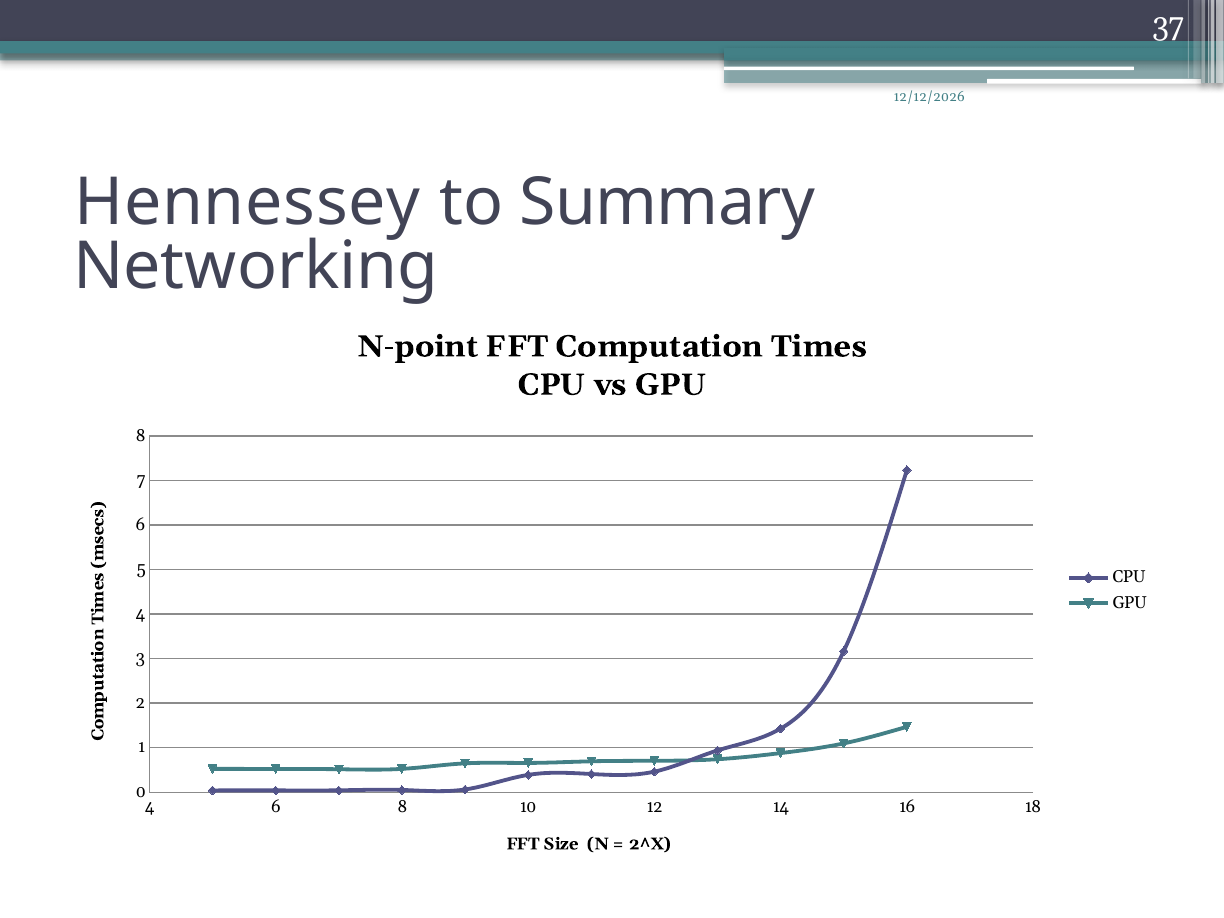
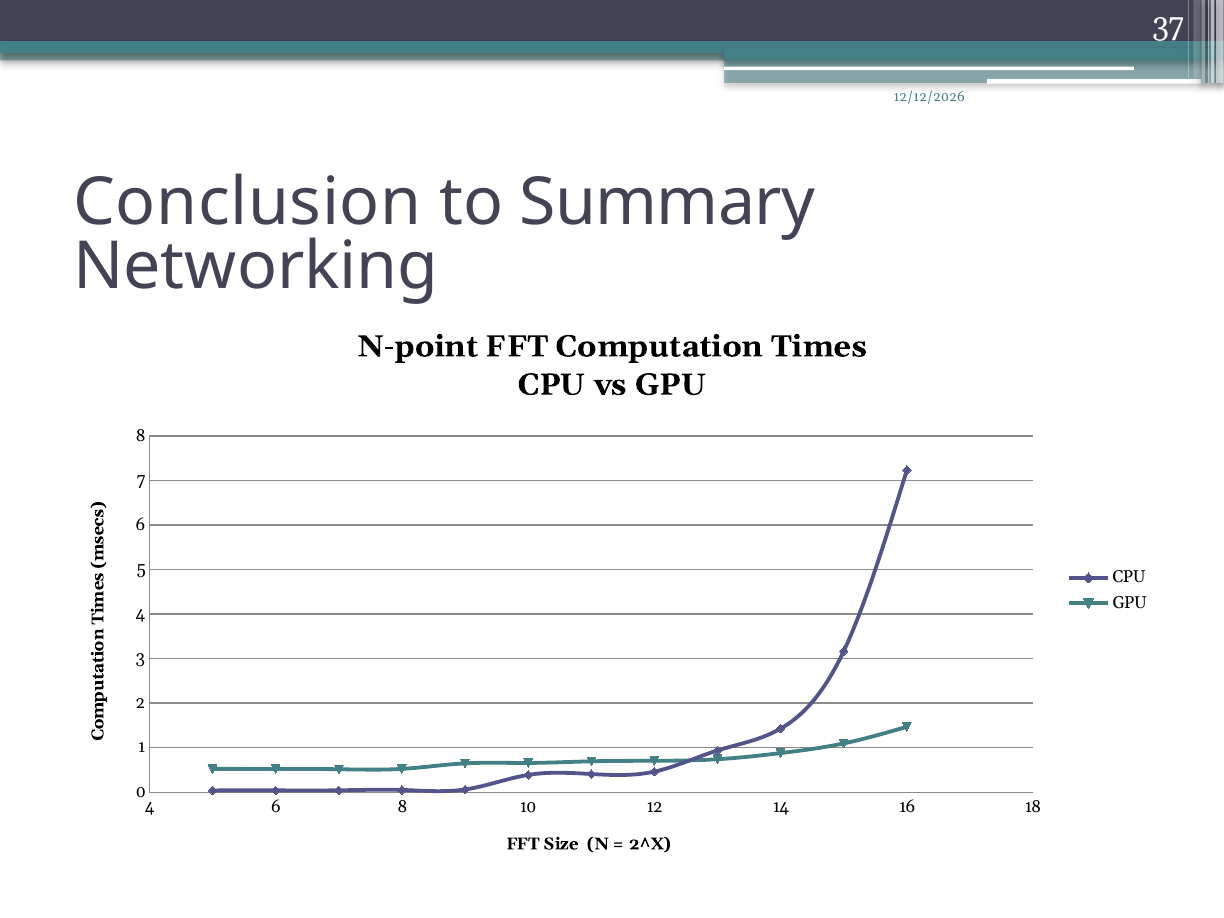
Hennessey: Hennessey -> Conclusion (247, 202)
